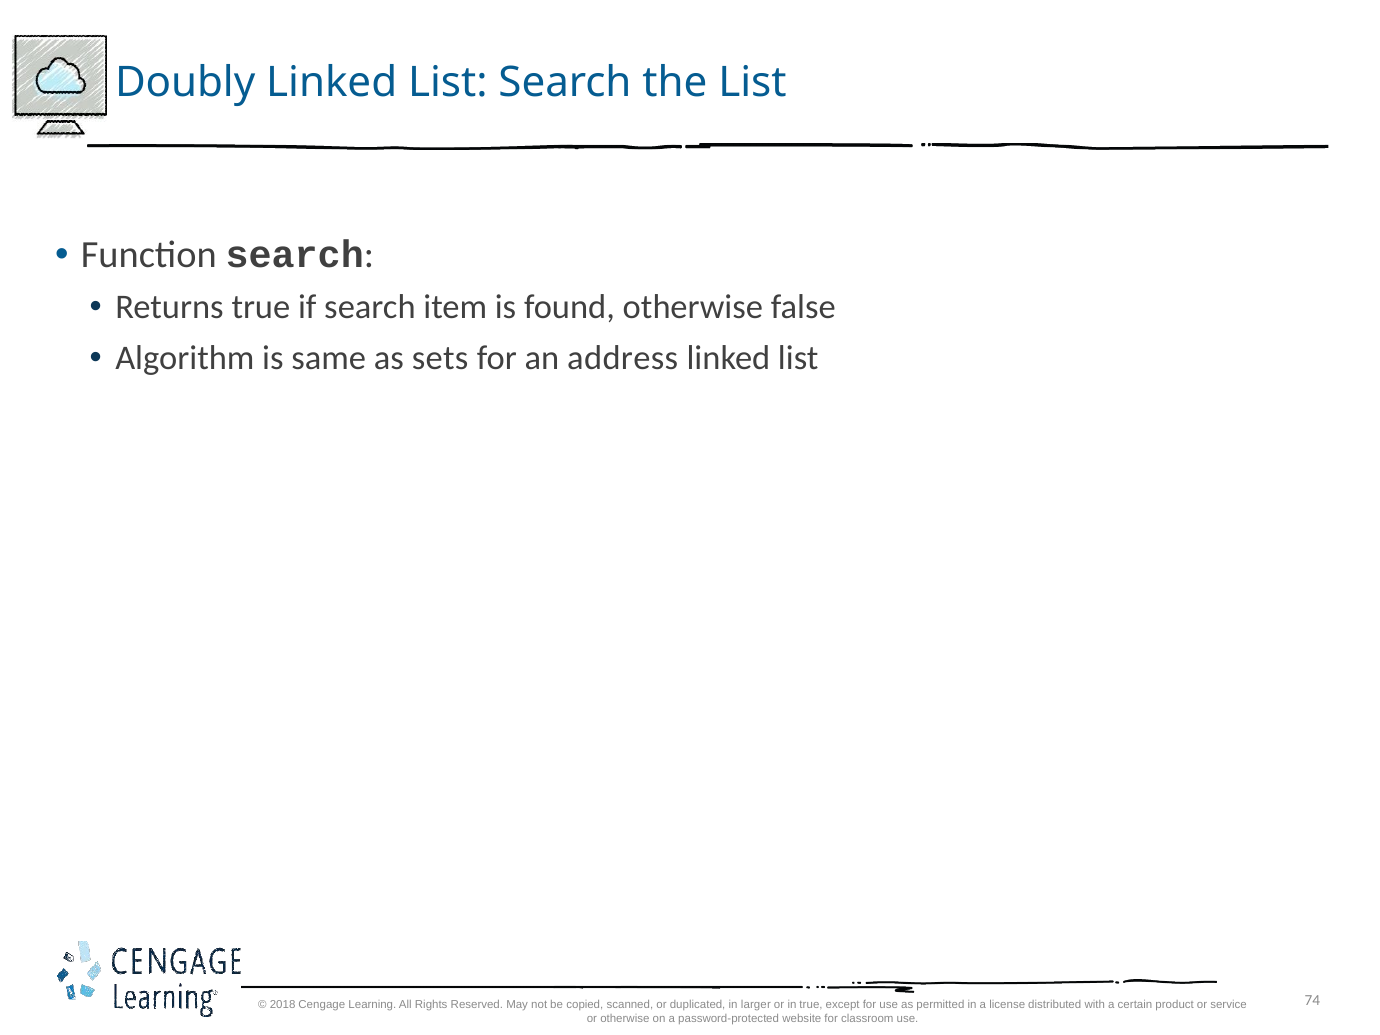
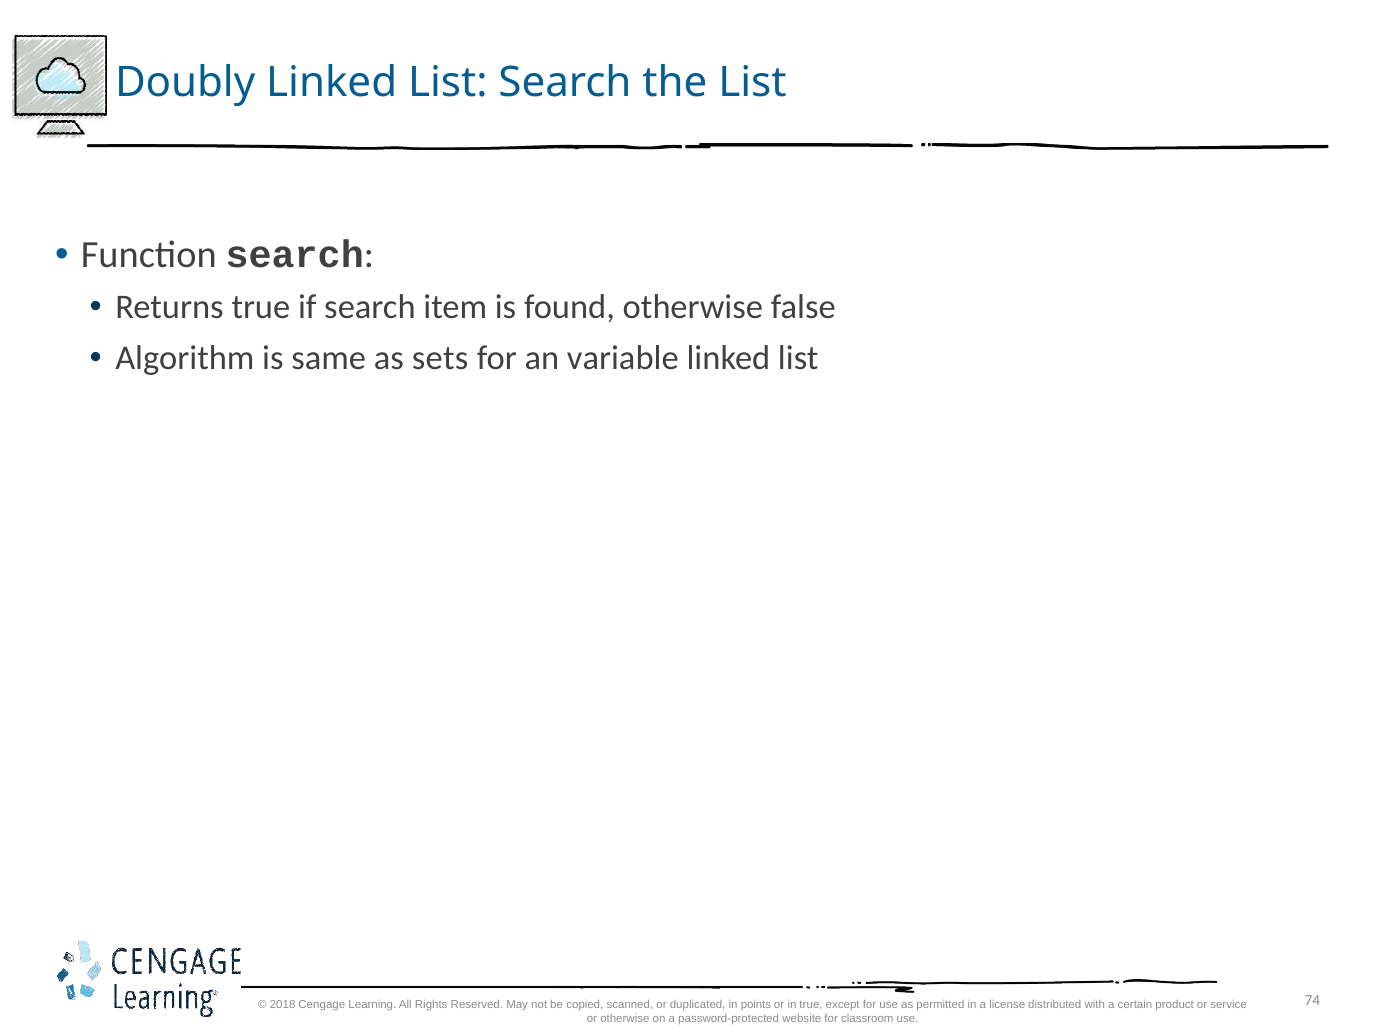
address: address -> variable (623, 358)
larger: larger -> points (756, 1005)
